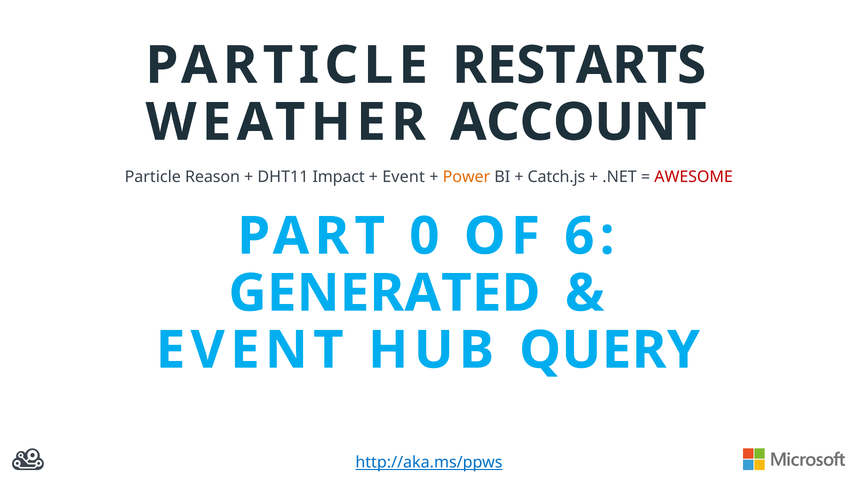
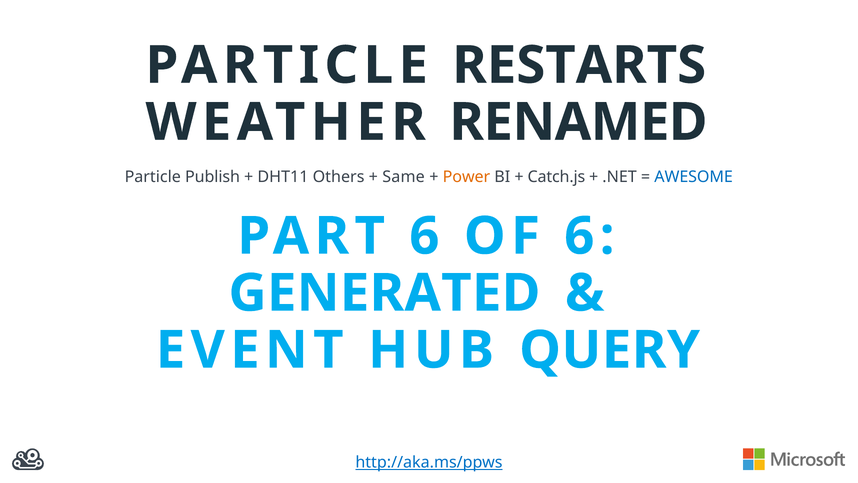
ACCOUNT: ACCOUNT -> RENAMED (578, 122)
Reason: Reason -> Publish (213, 177)
Impact: Impact -> Others (339, 177)
Event: Event -> Same (404, 177)
AWESOME colour: red -> blue (694, 177)
PART 0: 0 -> 6 (424, 236)
